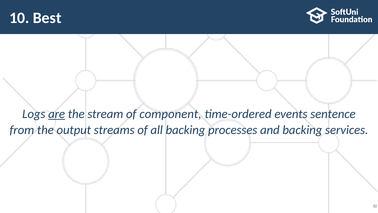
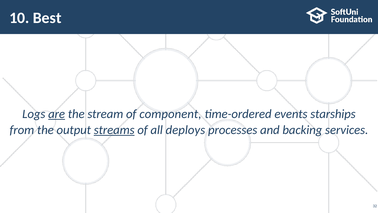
sentence: sentence -> starships (333, 114)
streams underline: none -> present (114, 130)
all backing: backing -> deploys (185, 130)
